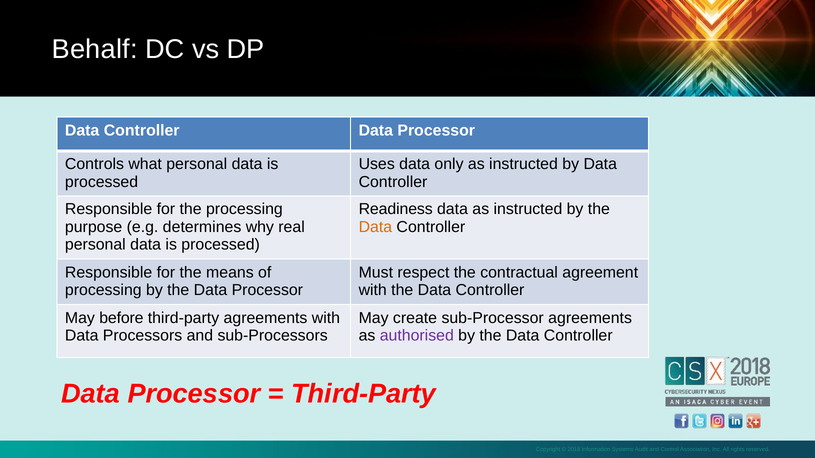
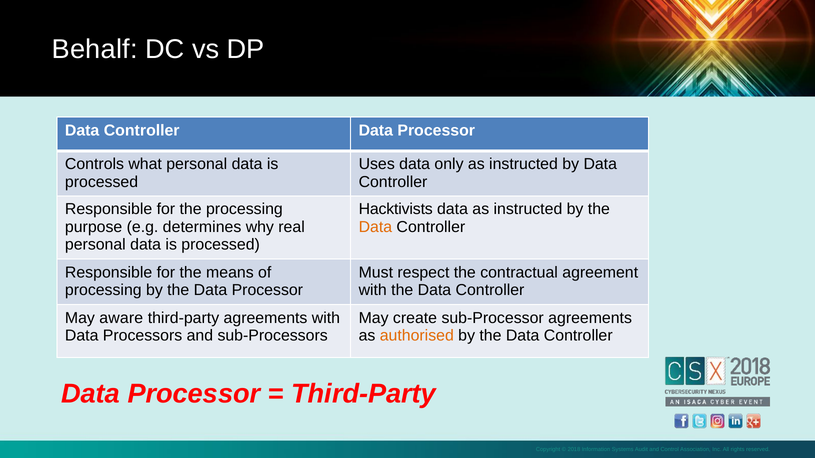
Readiness: Readiness -> Hacktivists (396, 209)
before: before -> aware (121, 318)
authorised colour: purple -> orange (417, 336)
